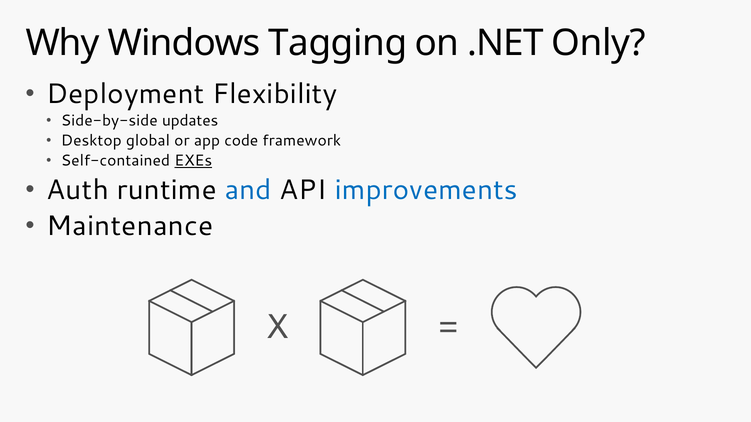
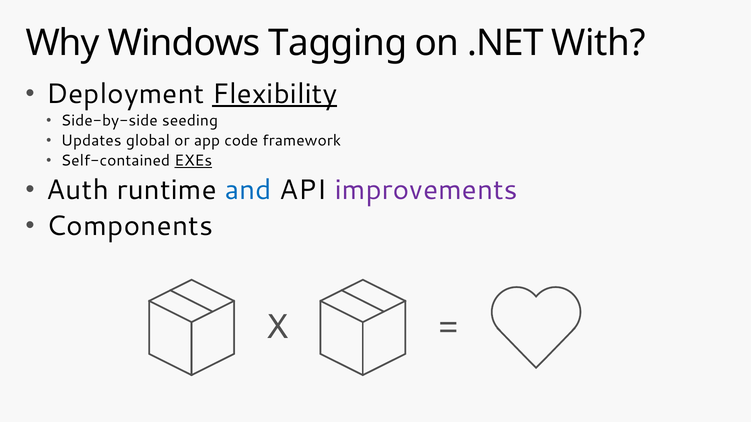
Only: Only -> With (599, 43)
Flexibility underline: none -> present (275, 94)
updates: updates -> seeding (190, 121)
Desktop: Desktop -> Updates (91, 141)
improvements colour: blue -> purple (426, 190)
Maintenance: Maintenance -> Components (130, 226)
